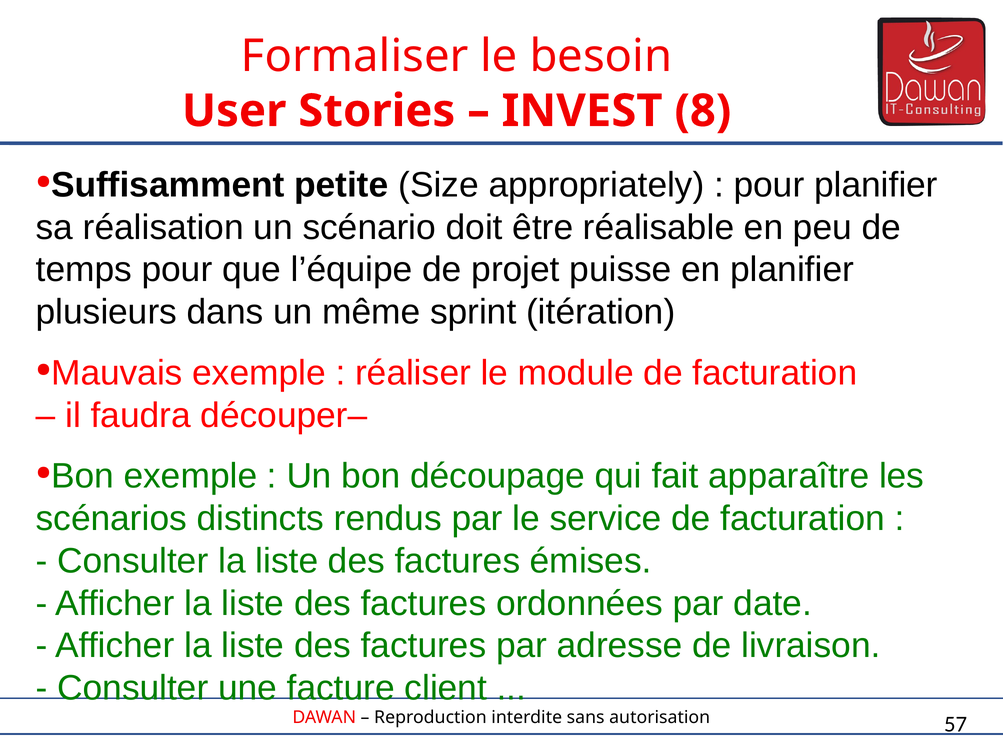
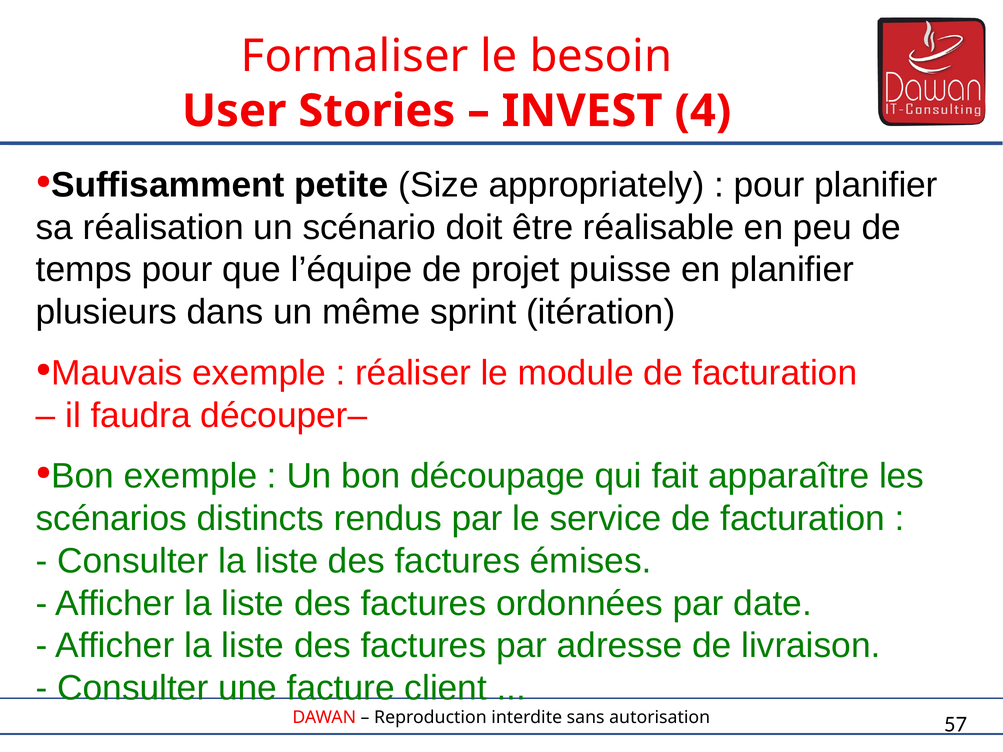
8: 8 -> 4 (703, 111)
